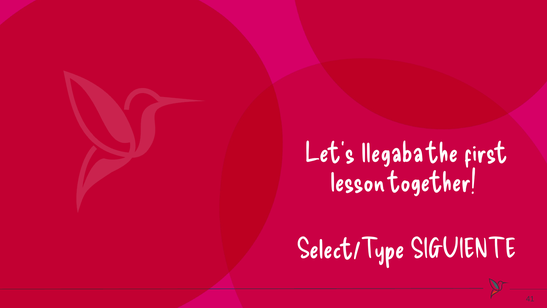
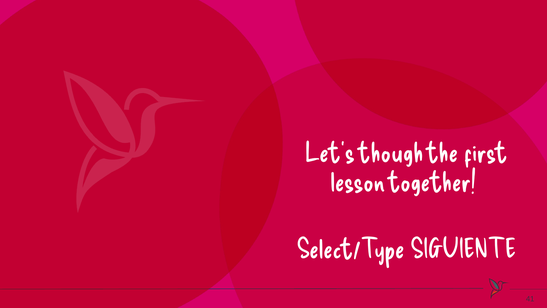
llegaba: llegaba -> though (393, 153)
